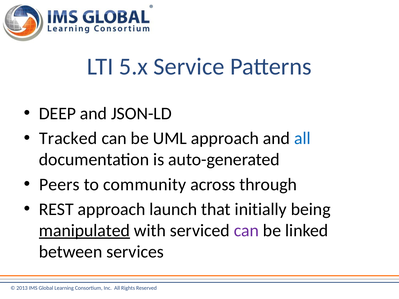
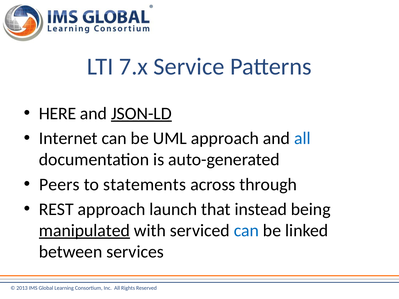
5.x: 5.x -> 7.x (133, 67)
DEEP: DEEP -> HERE (57, 114)
JSON-LD underline: none -> present (141, 114)
Tracked: Tracked -> Internet (68, 138)
community: community -> statements (145, 185)
initially: initially -> instead (261, 209)
can colour: purple -> blue (246, 231)
